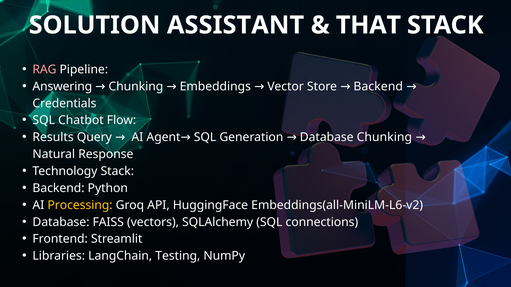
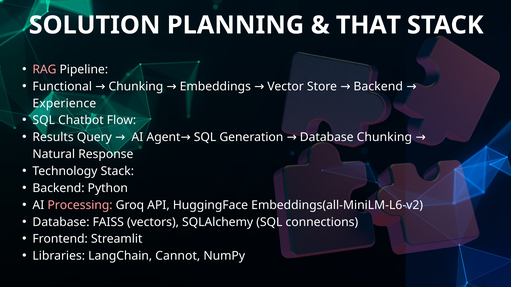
ASSISTANT: ASSISTANT -> PLANNING (236, 25)
Answering: Answering -> Functional (62, 87)
Credentials: Credentials -> Experience (64, 104)
Processing colour: yellow -> pink (80, 205)
Testing: Testing -> Cannot (178, 256)
